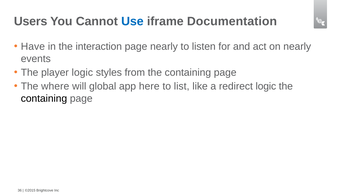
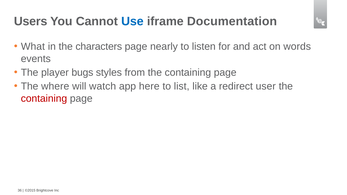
Have: Have -> What (33, 47)
interaction: interaction -> characters (99, 47)
on nearly: nearly -> words (297, 47)
player logic: logic -> bugs (82, 73)
global: global -> watch (103, 86)
redirect logic: logic -> user (266, 86)
containing colour: black -> red (44, 99)
